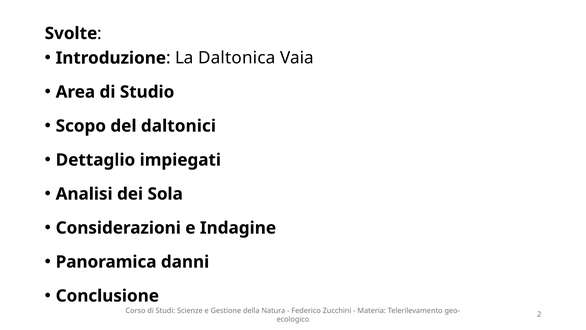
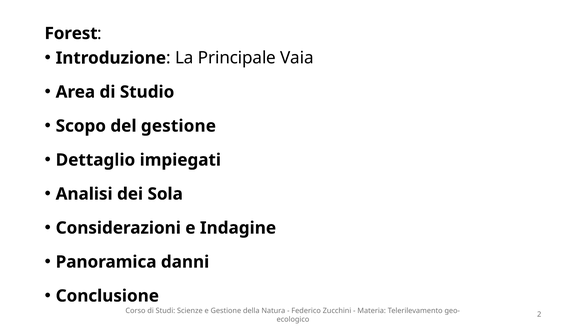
Svolte: Svolte -> Forest (71, 33)
Daltonica: Daltonica -> Principale (237, 58)
del daltonici: daltonici -> gestione (178, 126)
